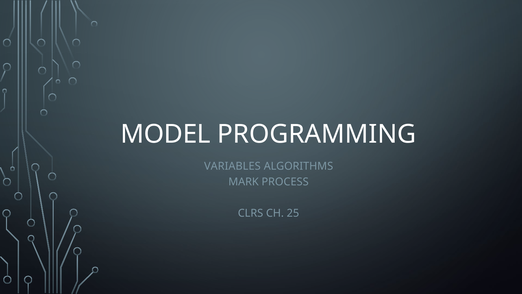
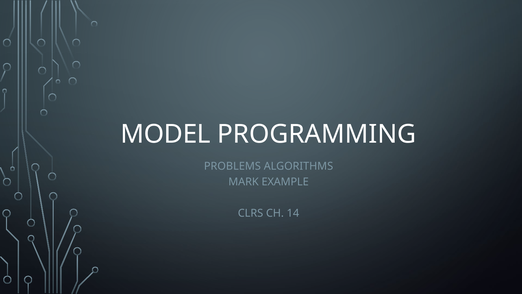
VARIABLES: VARIABLES -> PROBLEMS (232, 166)
PROCESS: PROCESS -> EXAMPLE (285, 182)
25: 25 -> 14 (293, 213)
